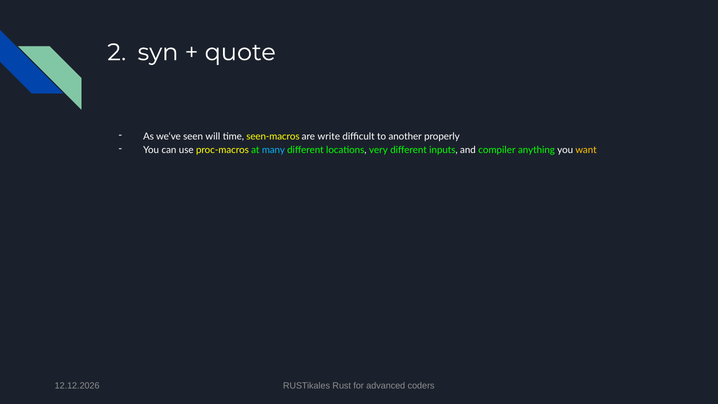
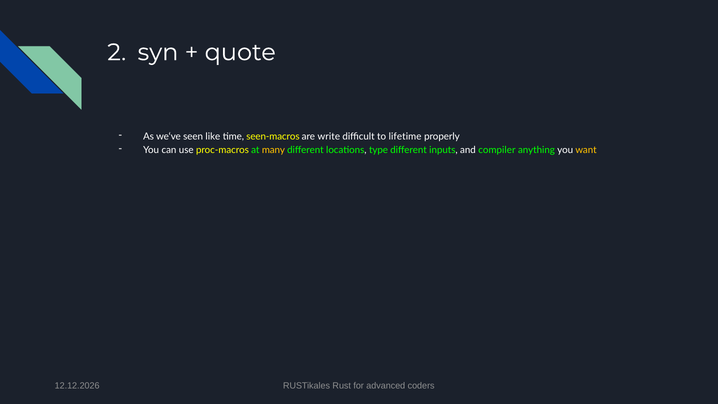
will: will -> like (213, 137)
another: another -> lifetime (405, 137)
many colour: light blue -> yellow (273, 150)
very: very -> type (378, 150)
